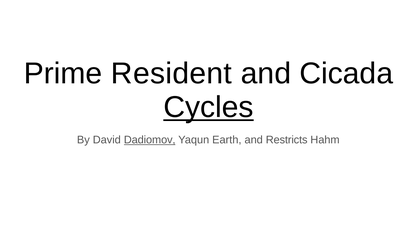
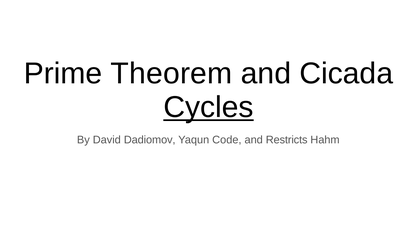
Resident: Resident -> Theorem (171, 73)
Dadiomov underline: present -> none (150, 140)
Earth: Earth -> Code (227, 140)
